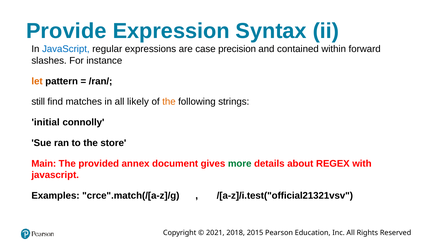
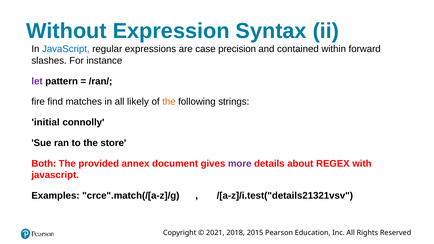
Provide: Provide -> Without (66, 31)
let colour: orange -> purple (37, 81)
still: still -> fire (38, 102)
Main: Main -> Both (44, 164)
more colour: green -> purple (240, 164)
/[a-z]/i.test("official21321vsv: /[a-z]/i.test("official21321vsv -> /[a-z]/i.test("details21321vsv (285, 196)
